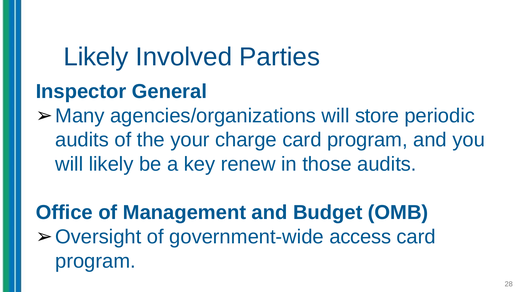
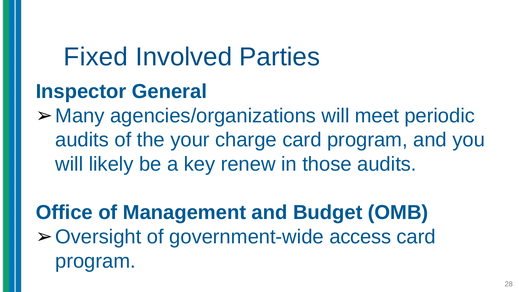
Likely: Likely -> Fixed (96, 57)
store: store -> meet (377, 116)
